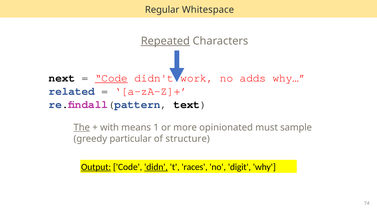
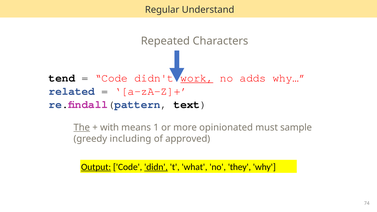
Whitespace: Whitespace -> Understand (208, 10)
Repeated underline: present -> none (165, 41)
next: next -> tend (62, 78)
Code underline: present -> none (111, 78)
work underline: none -> present (197, 78)
particular: particular -> including (130, 139)
structure: structure -> approved (188, 139)
races: races -> what (195, 167)
digit: digit -> they (239, 167)
